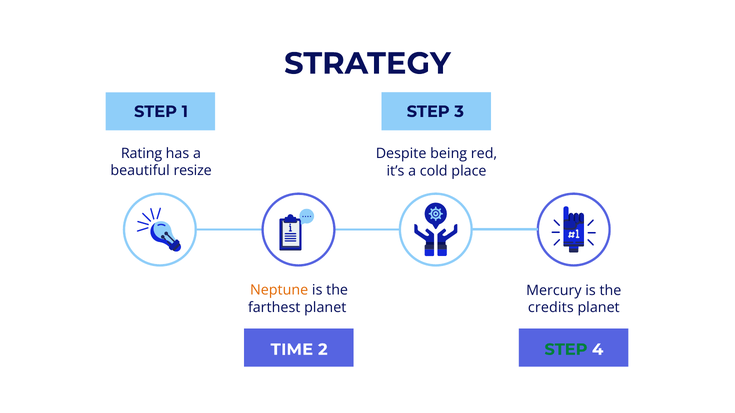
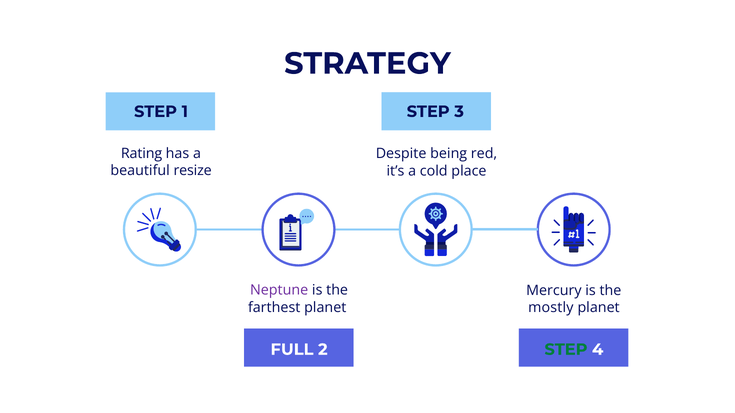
Neptune colour: orange -> purple (279, 291)
credits: credits -> mostly (551, 308)
TIME: TIME -> FULL (292, 350)
